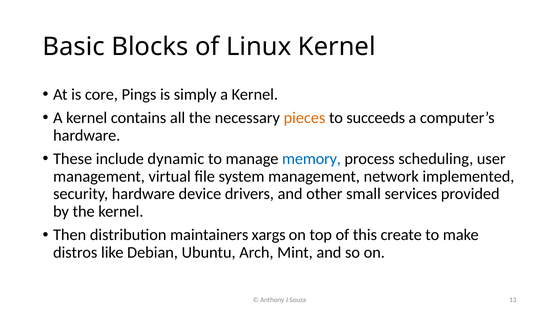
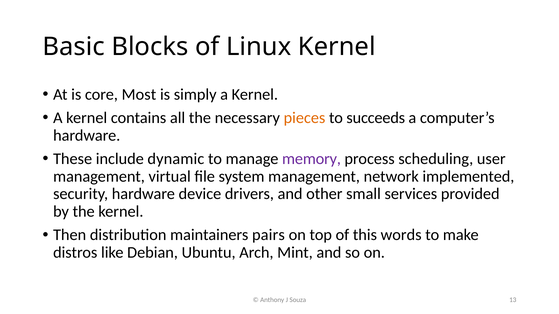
Pings: Pings -> Most (139, 95)
memory colour: blue -> purple (311, 159)
xargs: xargs -> pairs (268, 235)
create: create -> words (401, 235)
